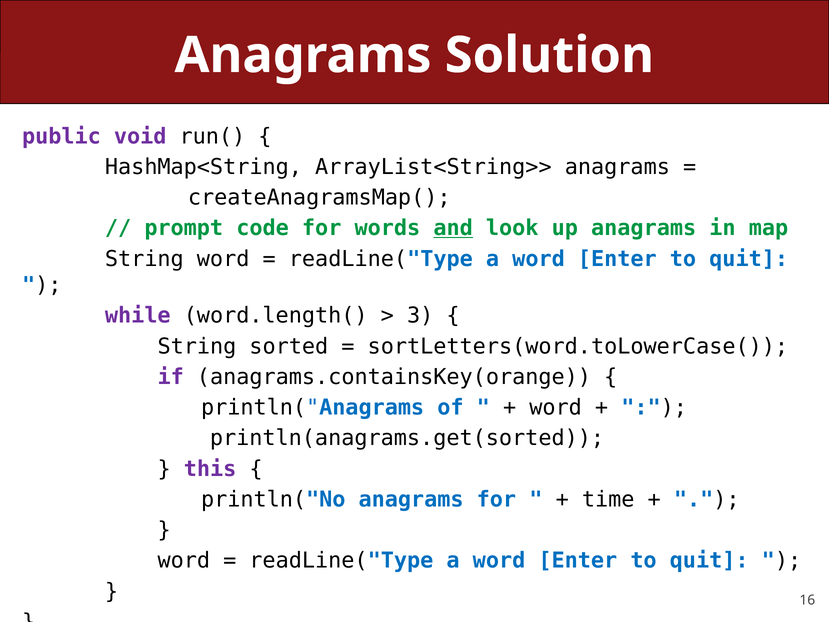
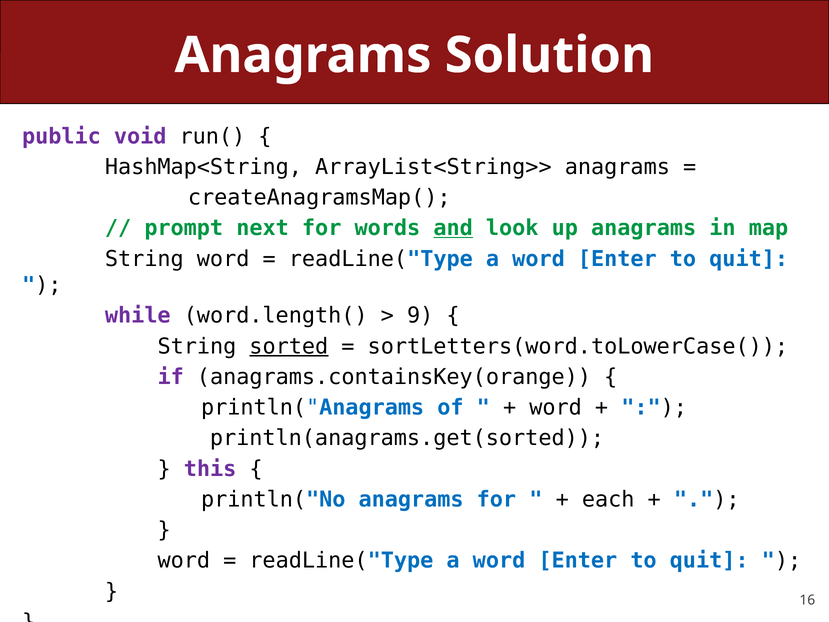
code: code -> next (263, 228)
3: 3 -> 9 (420, 316)
sorted underline: none -> present (289, 346)
time: time -> each (608, 499)
